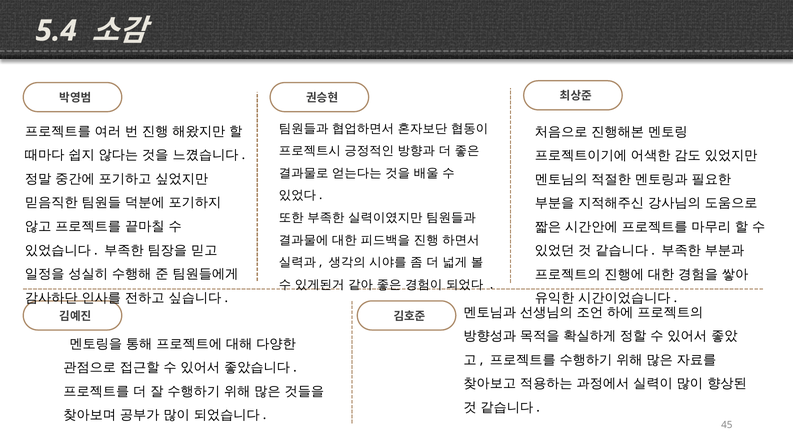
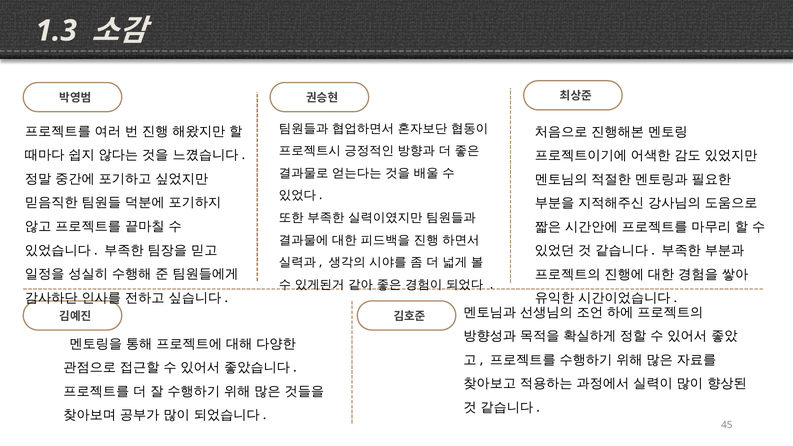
5.4: 5.4 -> 1.3 (56, 31)
